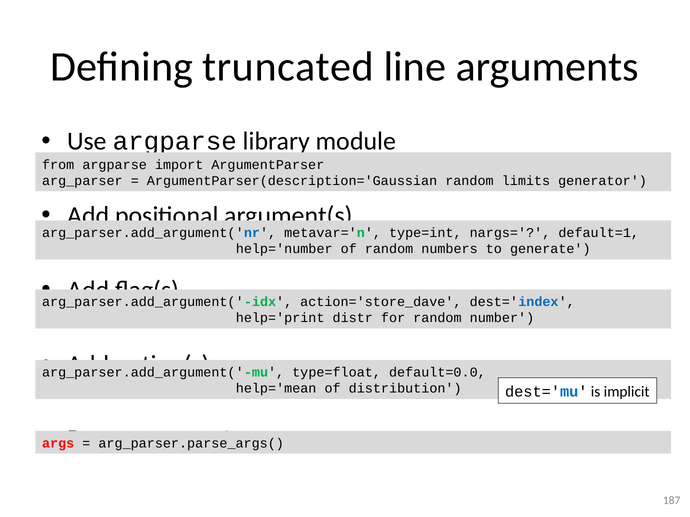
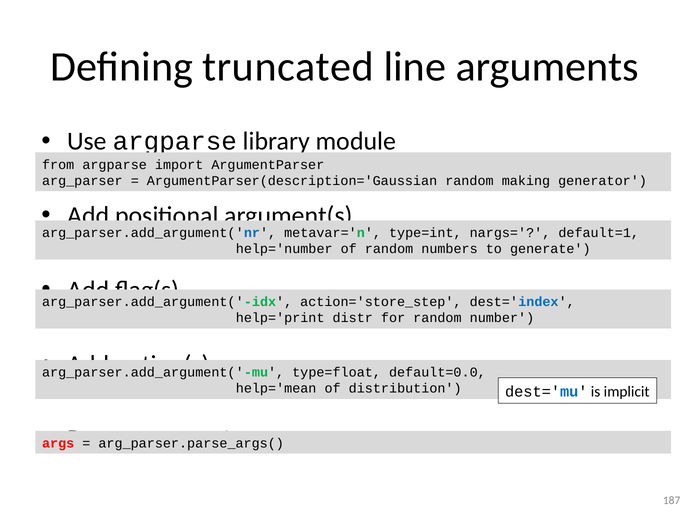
limits: limits -> making (526, 181)
action='store_dave: action='store_dave -> action='store_step (381, 302)
